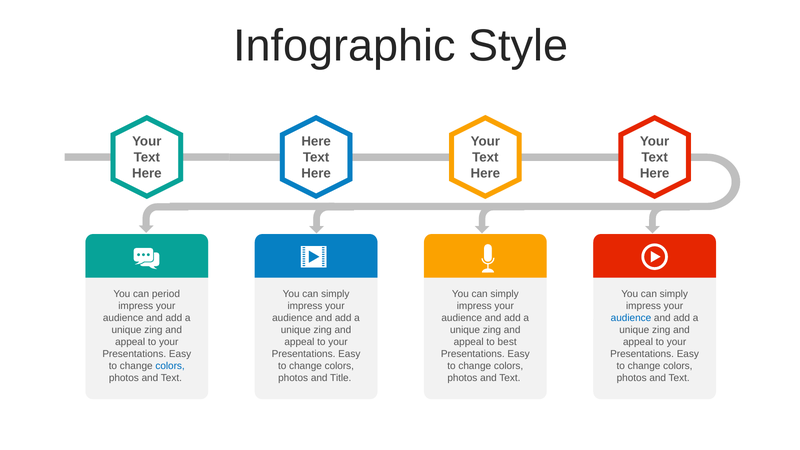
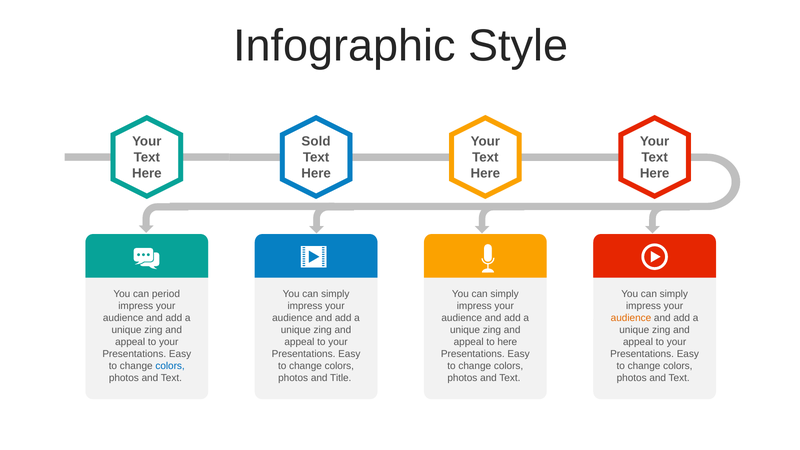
Here: Here -> Sold (316, 142)
audience colour: blue -> orange (631, 318)
to best: best -> here (507, 342)
